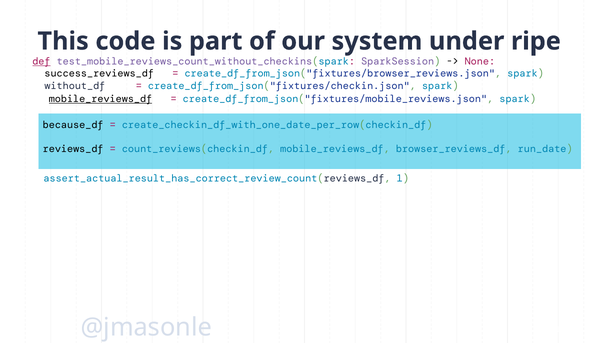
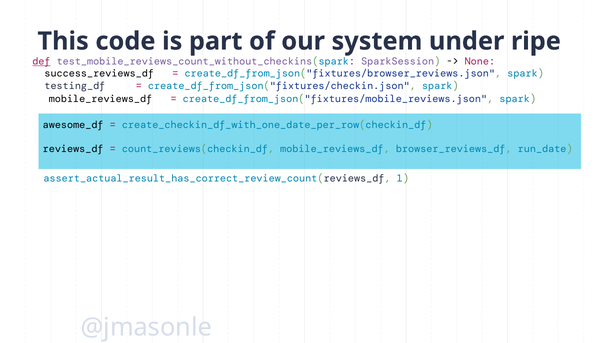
without_df: without_df -> testing_df (75, 86)
mobile_reviews_df underline: present -> none (100, 99)
because_df: because_df -> awesome_df (73, 125)
